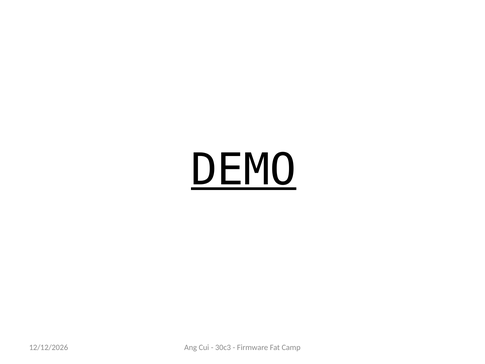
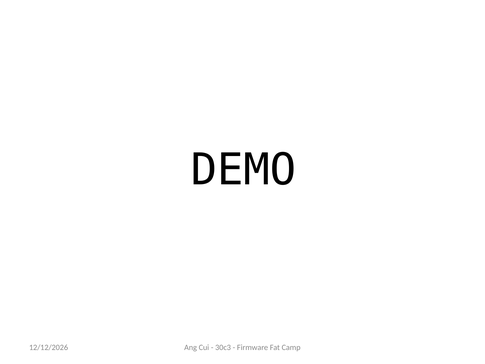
DEMO underline: present -> none (244, 170)
